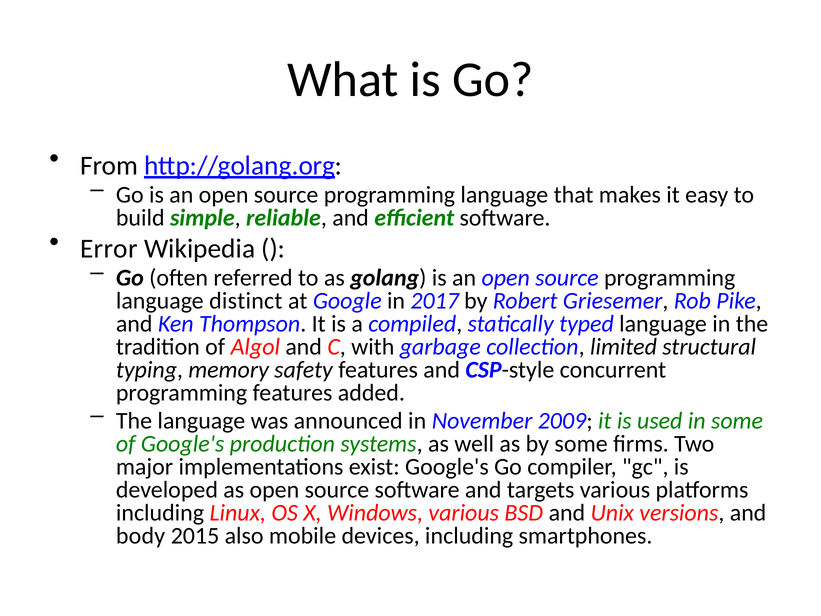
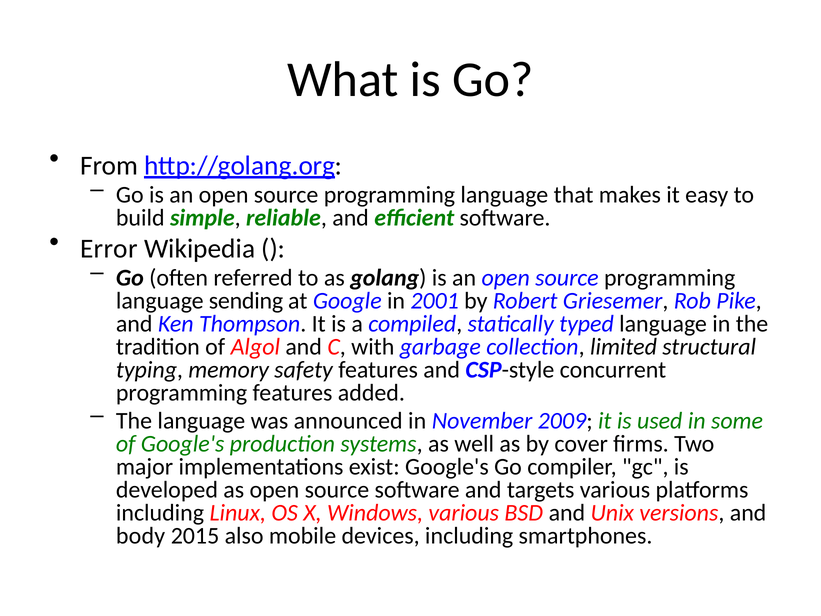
distinct: distinct -> sending (246, 301)
2017: 2017 -> 2001 (435, 301)
by some: some -> cover (581, 444)
